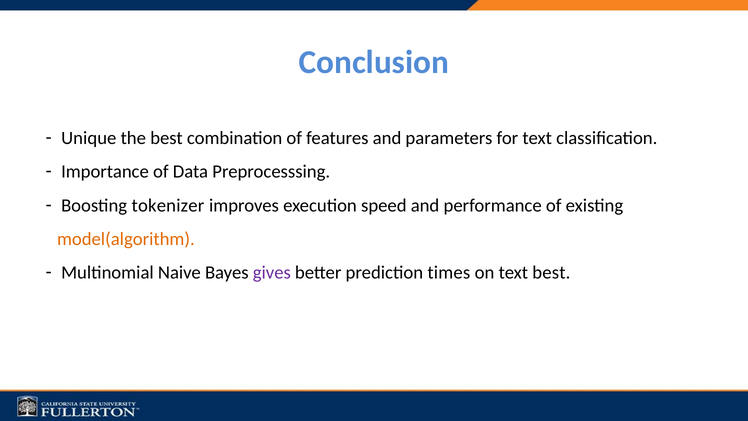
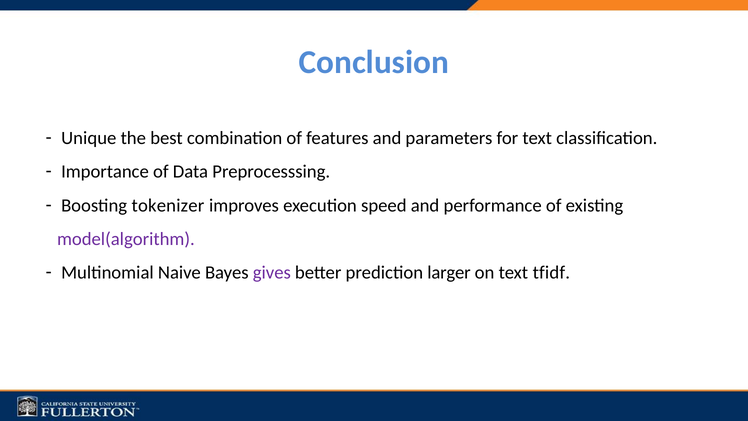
model(algorithm colour: orange -> purple (126, 239)
times: times -> larger (449, 273)
text best: best -> tfidf (551, 273)
